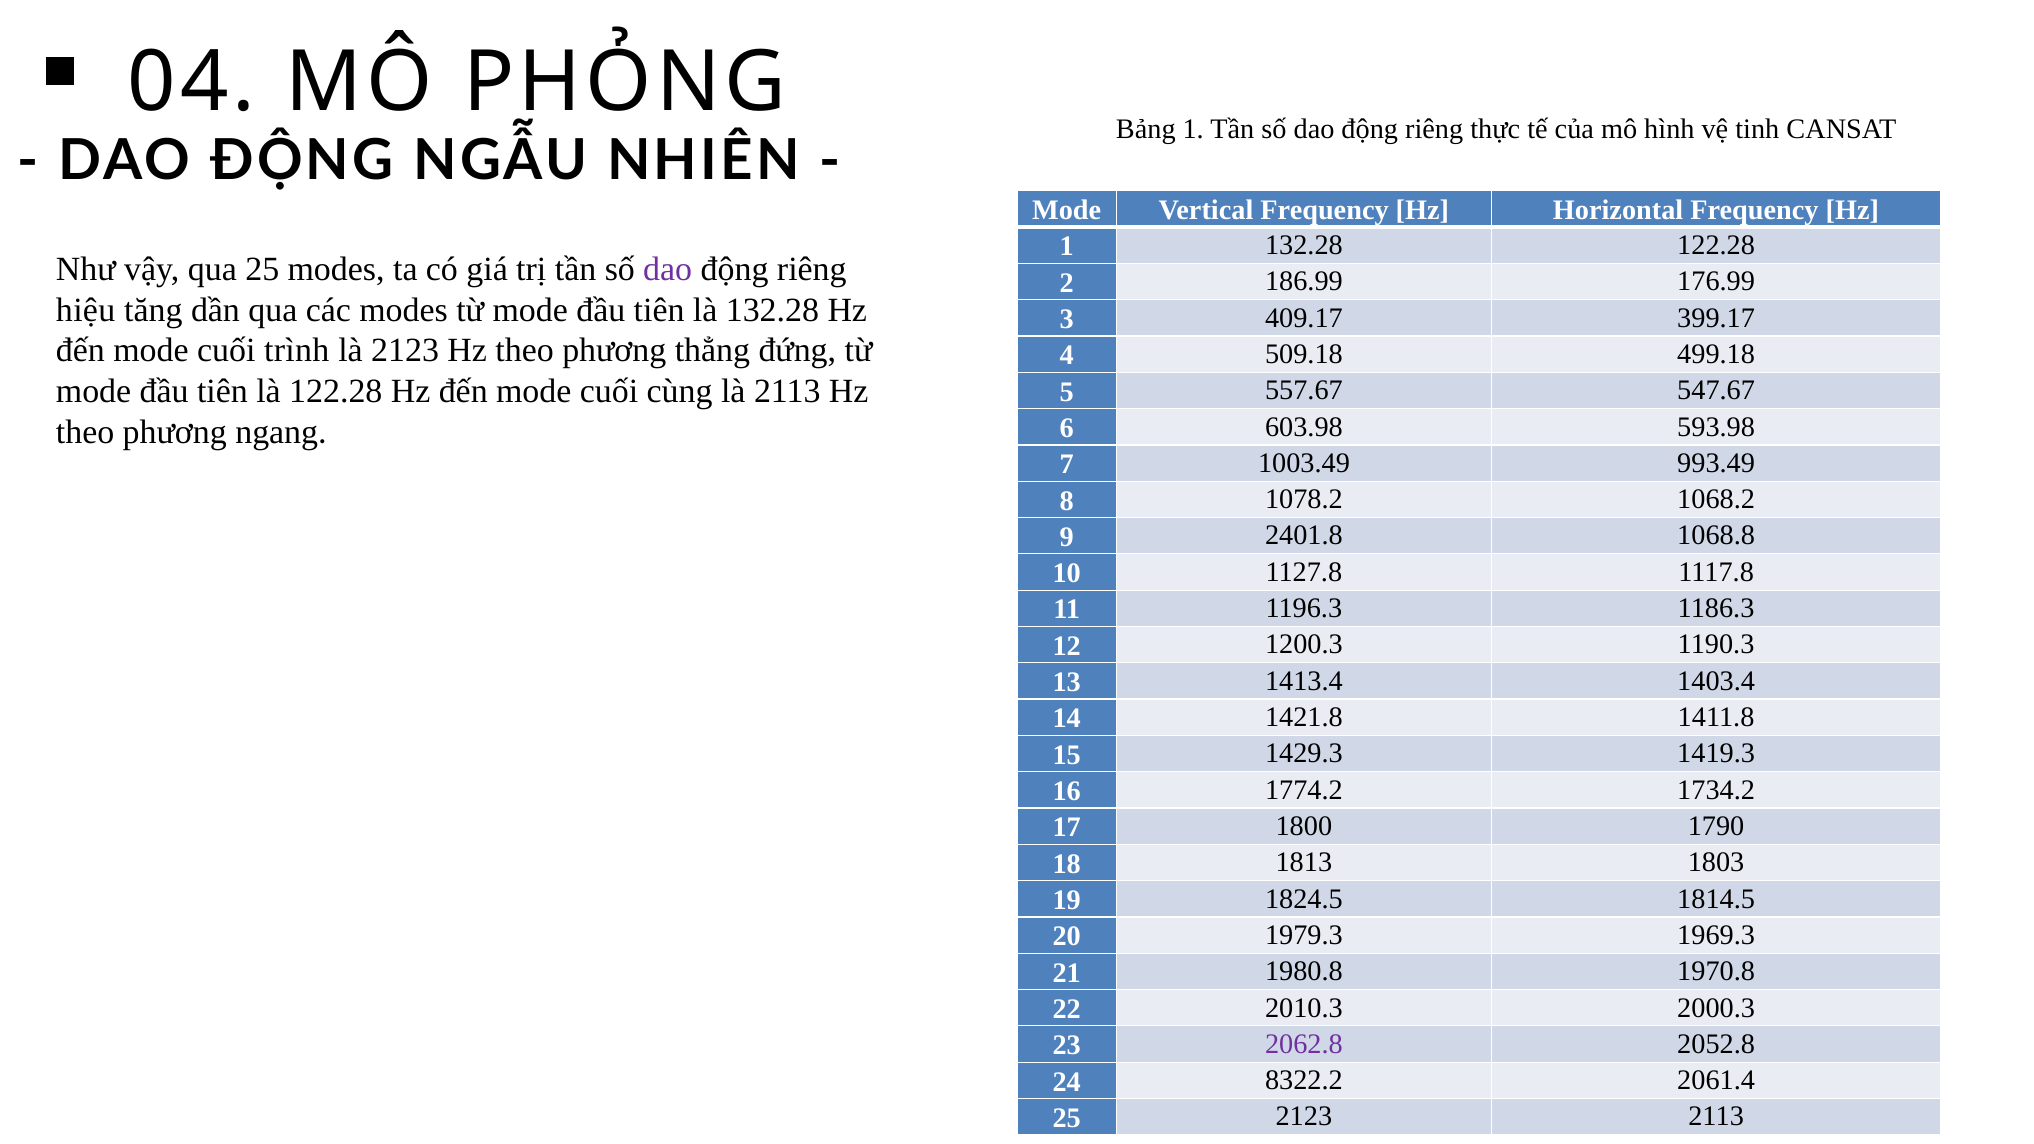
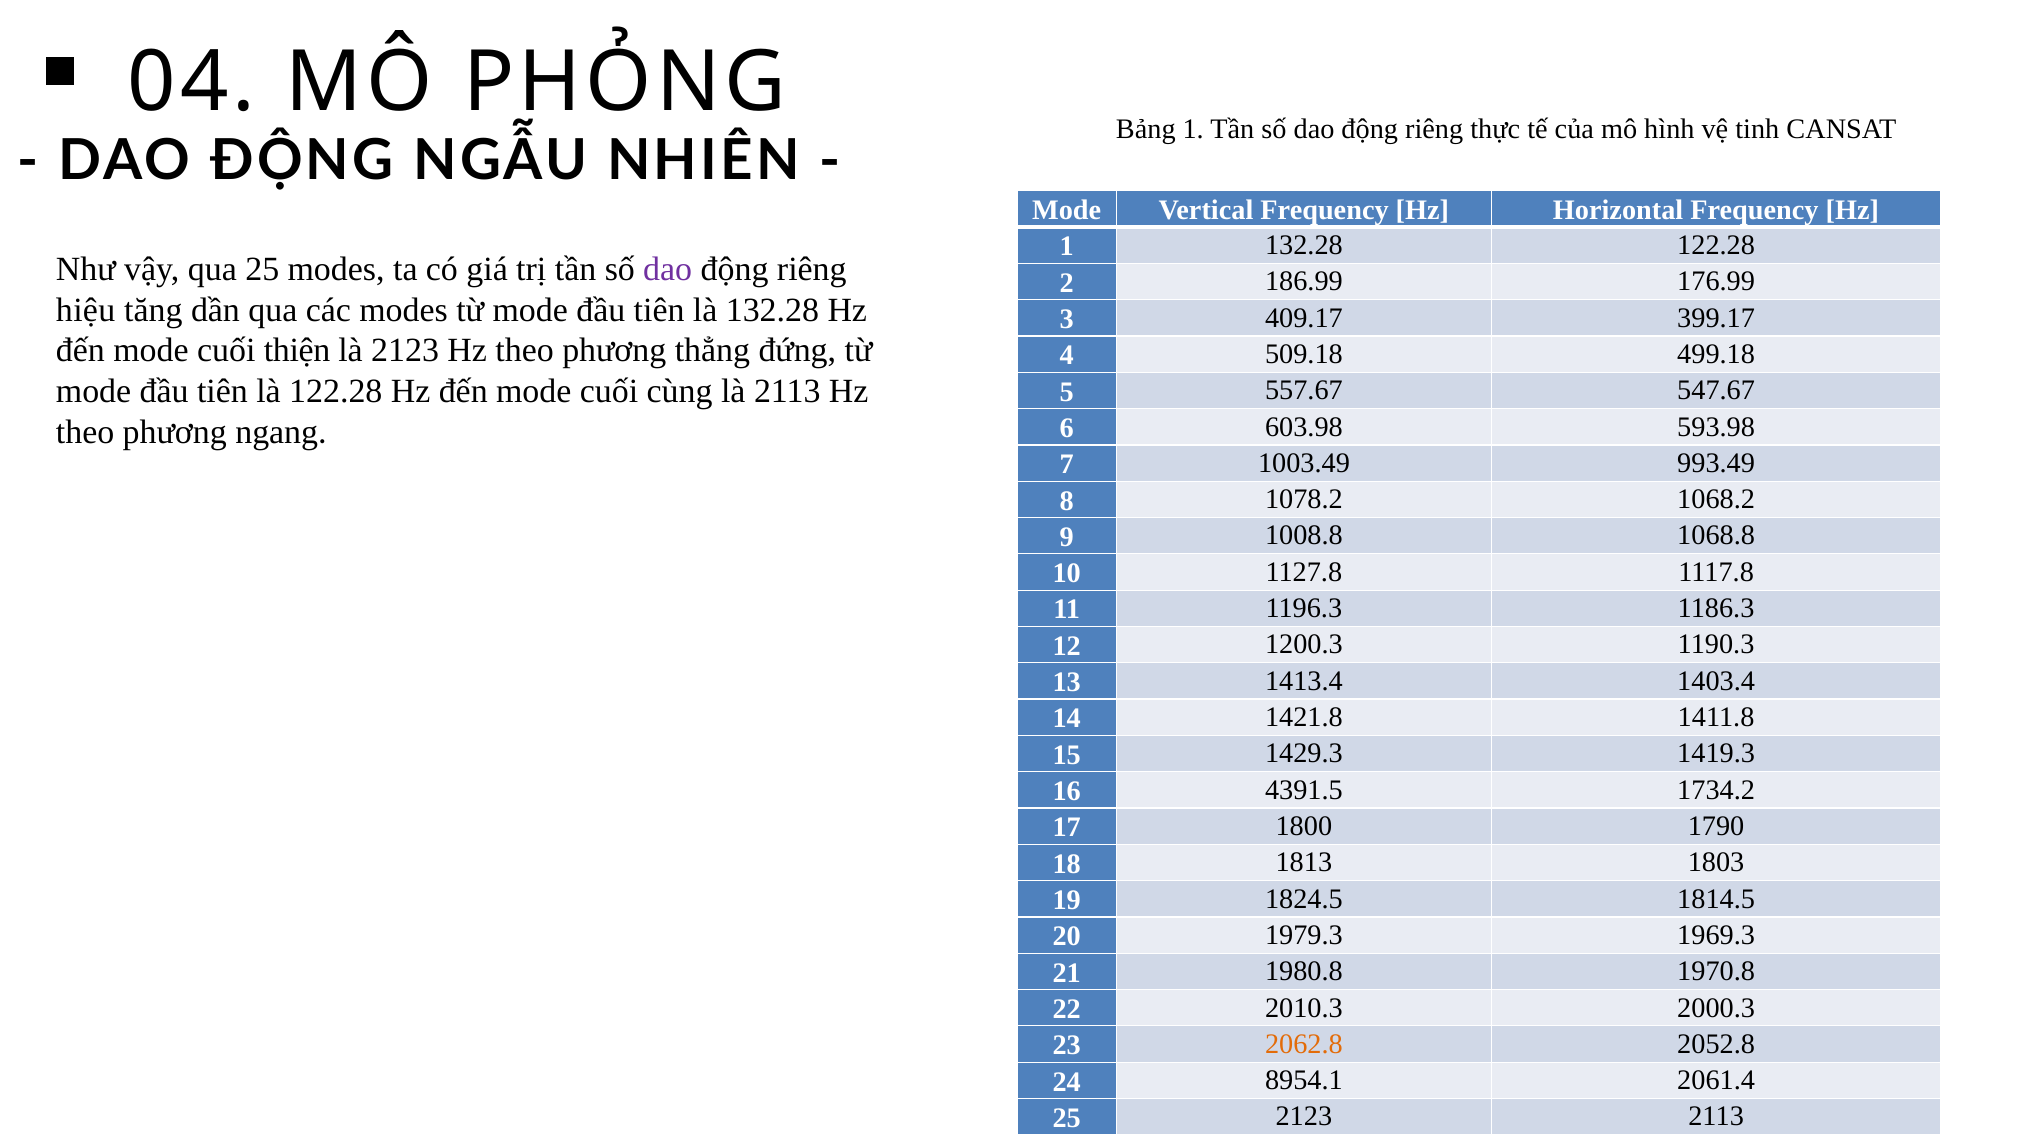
trình: trình -> thiện (297, 351)
2401.8: 2401.8 -> 1008.8 (1304, 536)
1774.2: 1774.2 -> 4391.5 (1304, 790)
2062.8 colour: purple -> orange (1304, 1044)
8322.2: 8322.2 -> 8954.1 (1304, 1080)
